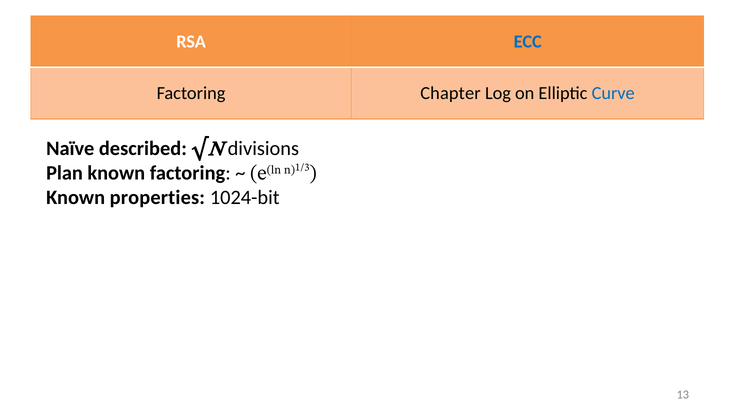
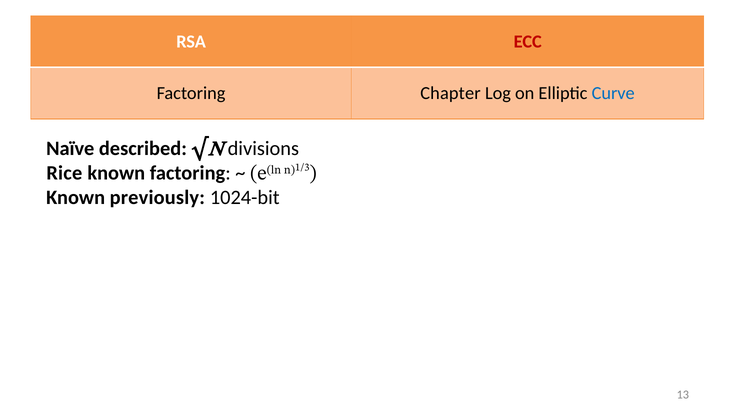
ECC colour: blue -> red (528, 42)
Plan: Plan -> Rice (64, 173)
properties: properties -> previously (157, 197)
